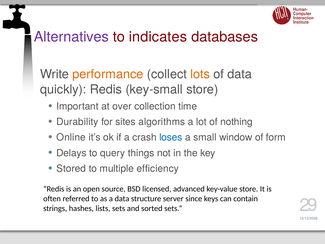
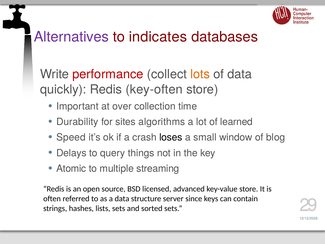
performance colour: orange -> red (108, 74)
key-small: key-small -> key-often (154, 89)
nothing: nothing -> learned (237, 122)
Online: Online -> Speed (71, 137)
loses colour: blue -> black (171, 137)
form: form -> blog (276, 137)
Stored: Stored -> Atomic (71, 168)
efficiency: efficiency -> streaming (158, 168)
